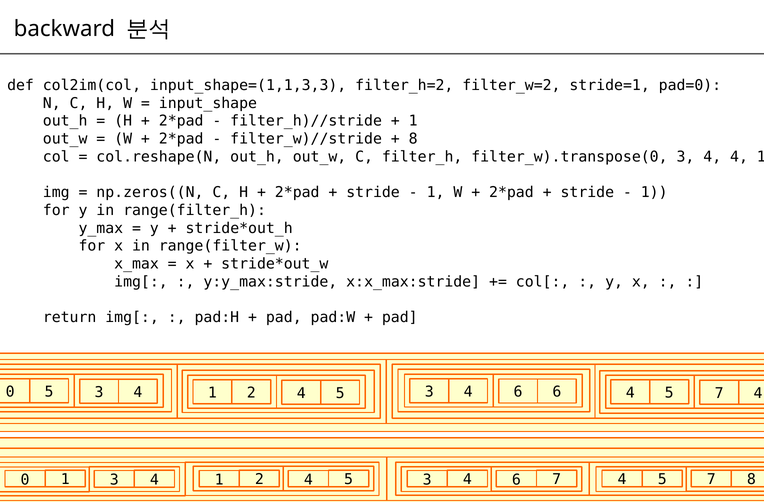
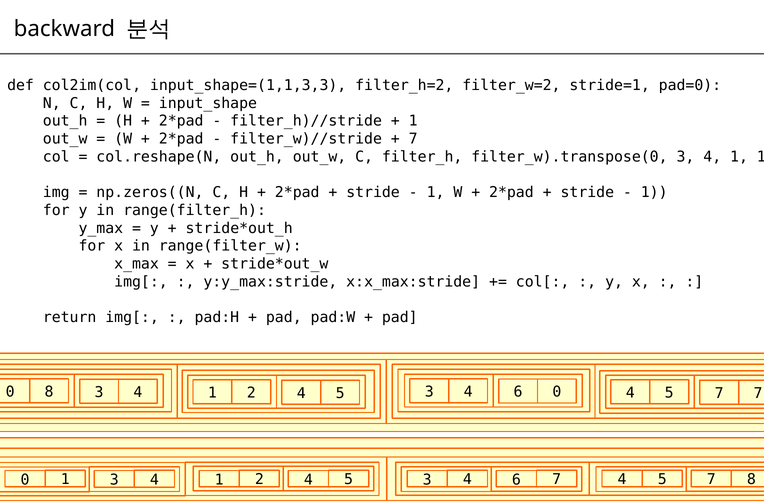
8: 8 -> 7 (413, 139)
filter_w).transpose(0 3 4 4: 4 -> 1 (739, 157)
0 5: 5 -> 8 (49, 392)
6 6: 6 -> 0 (557, 392)
5 7 4: 4 -> 7 (758, 393)
